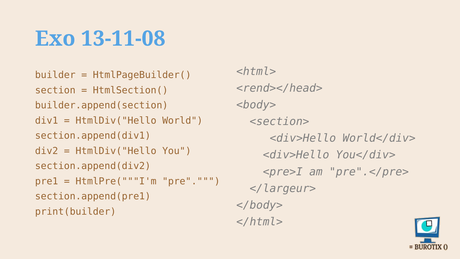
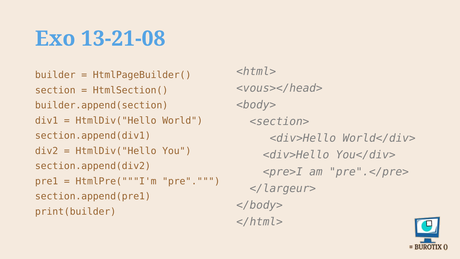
13-11-08: 13-11-08 -> 13-21-08 (123, 39)
<rend></head>: <rend></head> -> <vous></head> (279, 88)
